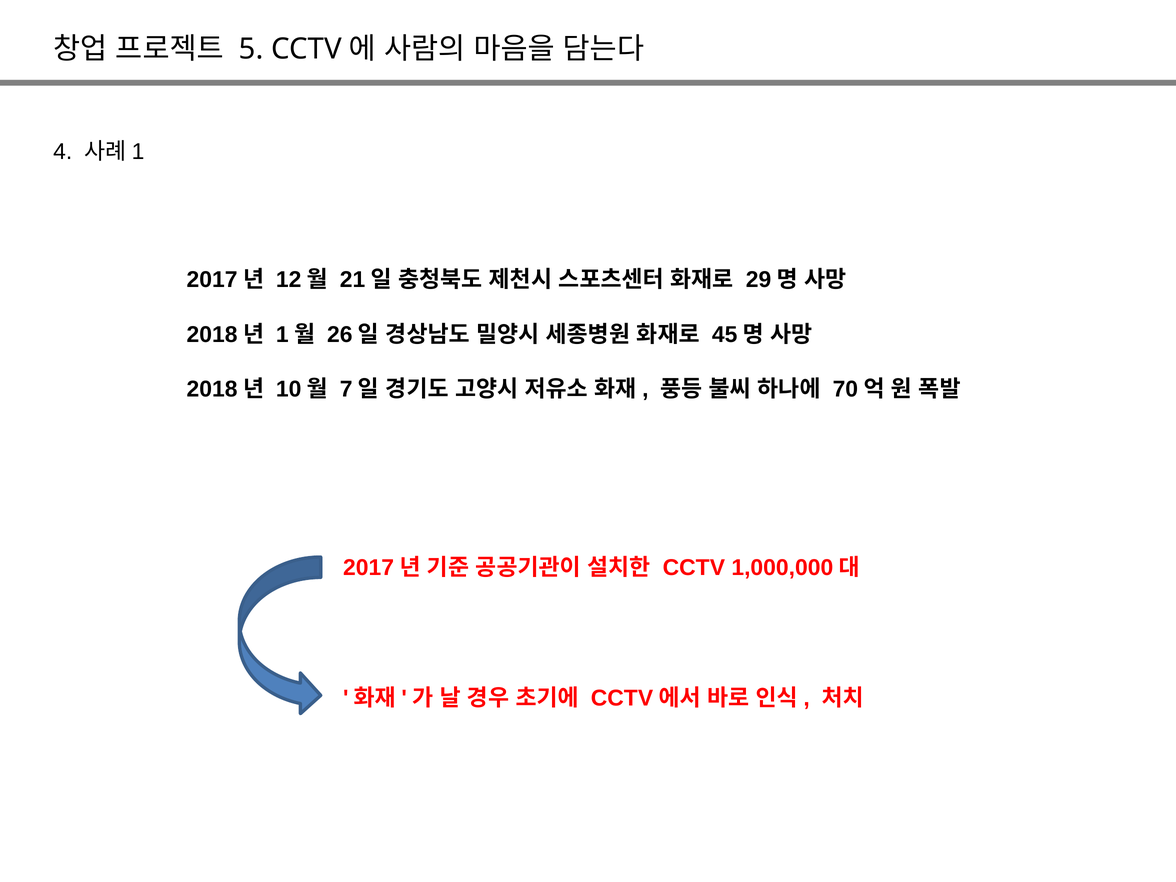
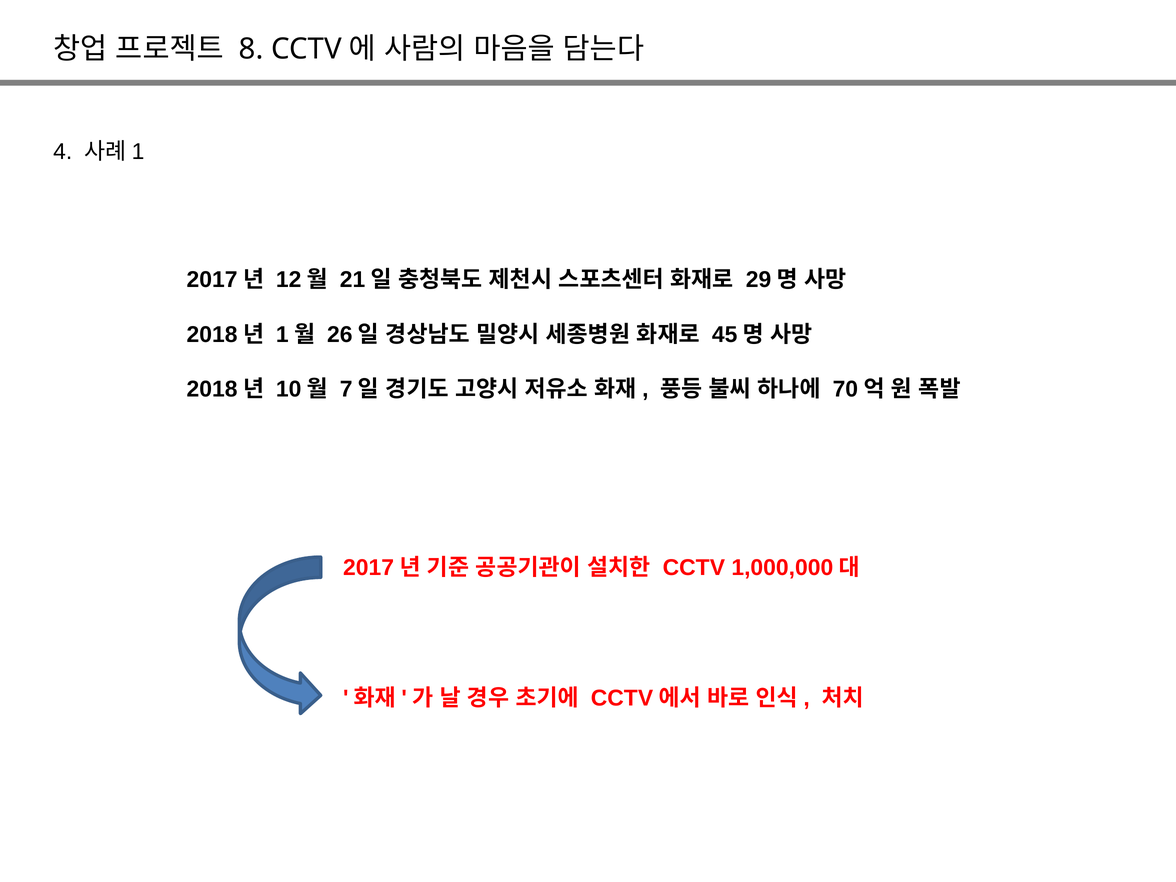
5: 5 -> 8 (251, 49)
